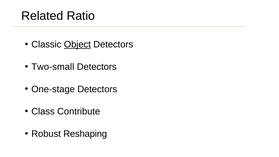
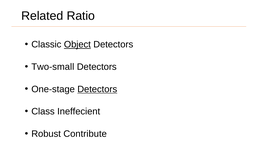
Detectors underline: none -> present (97, 89)
Contribute: Contribute -> Ineffecient (79, 111)
Reshaping: Reshaping -> Contribute (85, 134)
